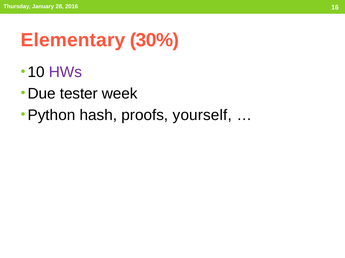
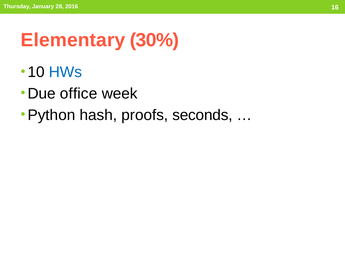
HWs colour: purple -> blue (66, 72)
tester: tester -> office (79, 94)
yourself: yourself -> seconds (202, 115)
